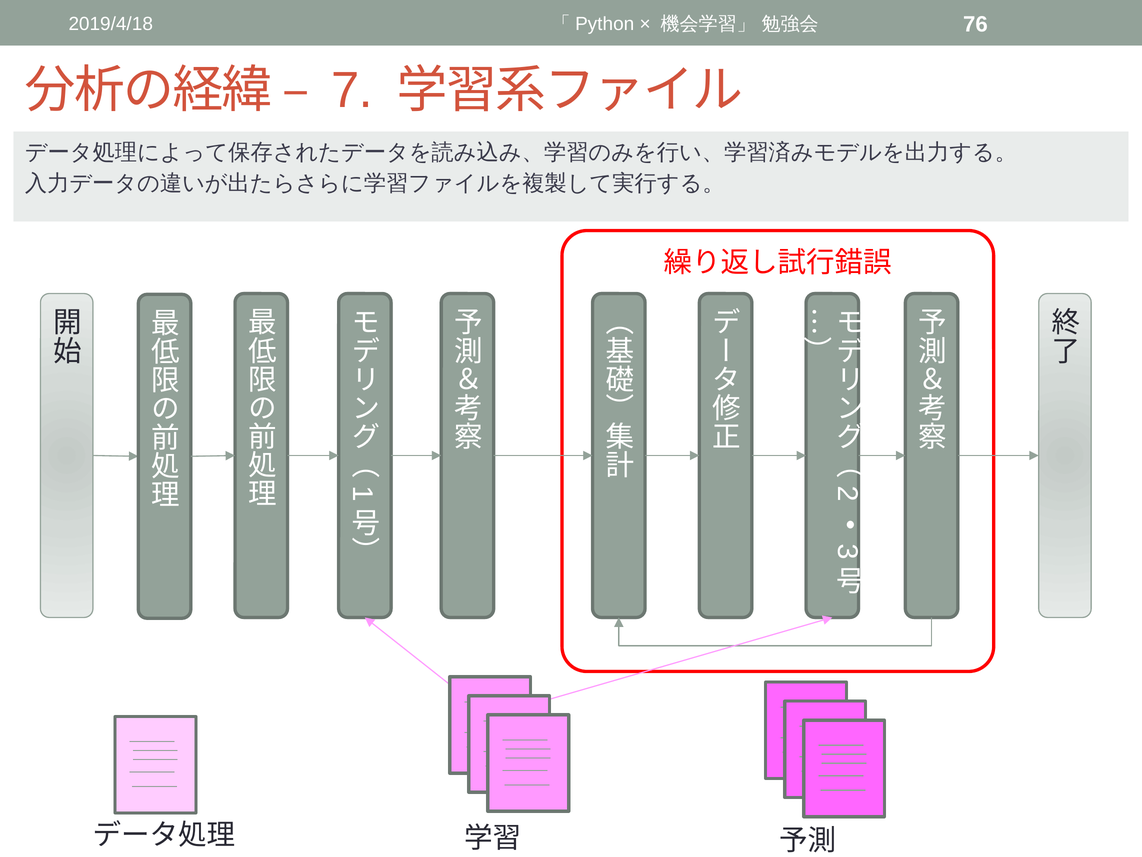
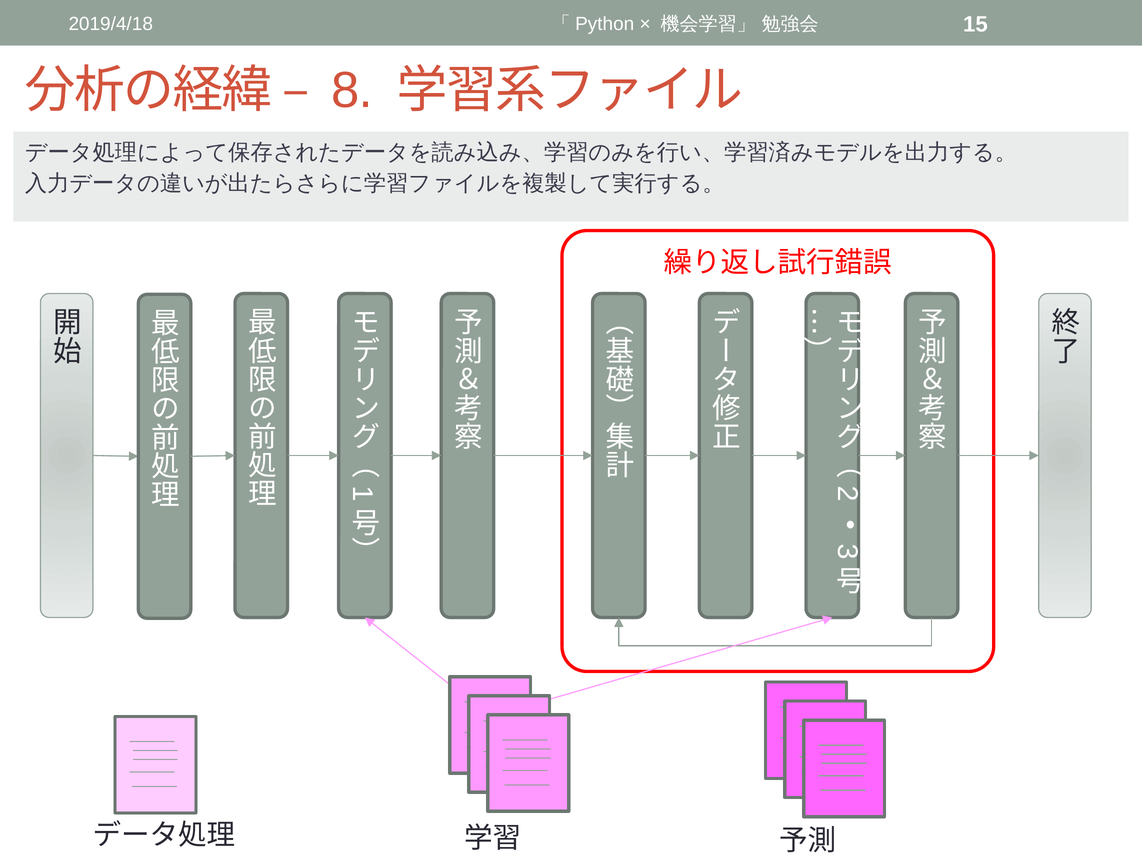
76: 76 -> 15 (975, 24)
7: 7 -> 8 (352, 90)
